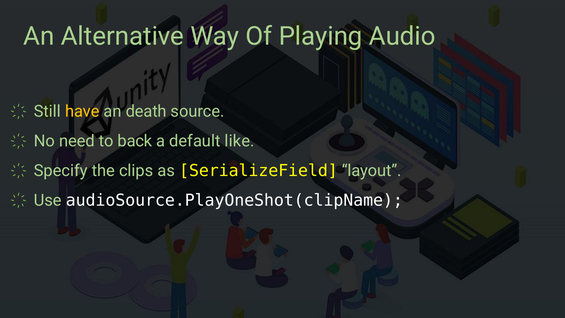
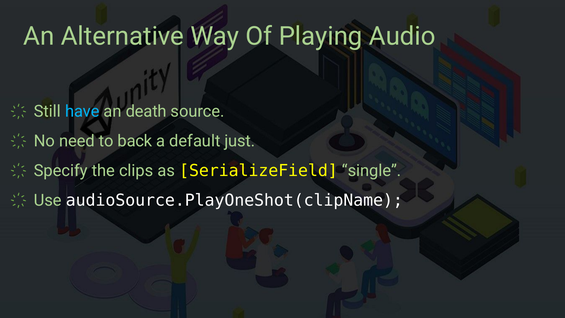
have colour: yellow -> light blue (82, 111)
like: like -> just (240, 141)
layout: layout -> single (372, 171)
